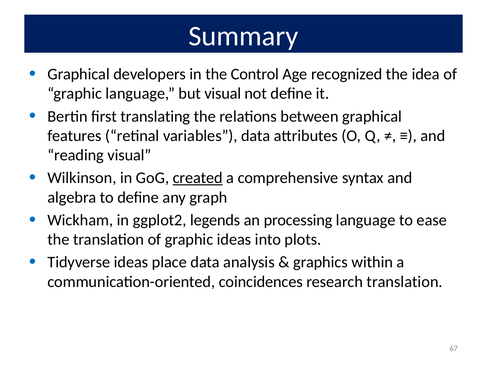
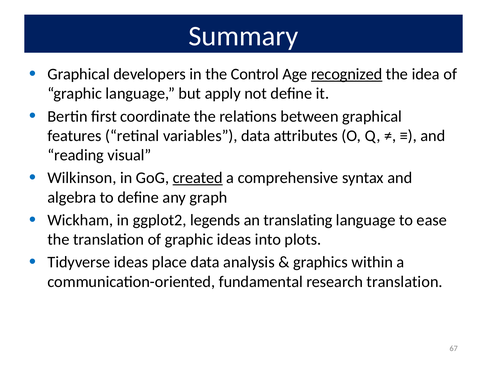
recognized underline: none -> present (347, 74)
but visual: visual -> apply (223, 94)
translating: translating -> coordinate (155, 116)
processing: processing -> translating (298, 220)
coincidences: coincidences -> fundamental (261, 282)
